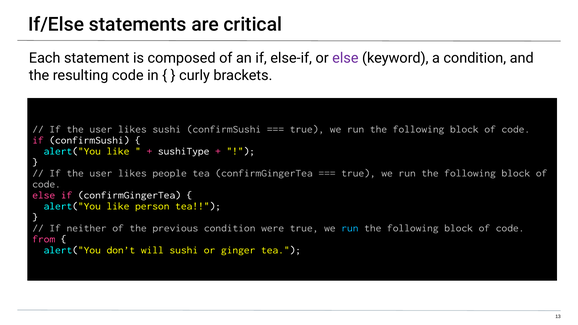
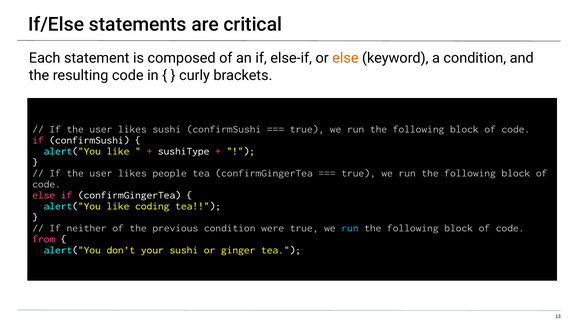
else colour: purple -> orange (345, 58)
person: person -> coding (152, 206)
will: will -> your (152, 250)
